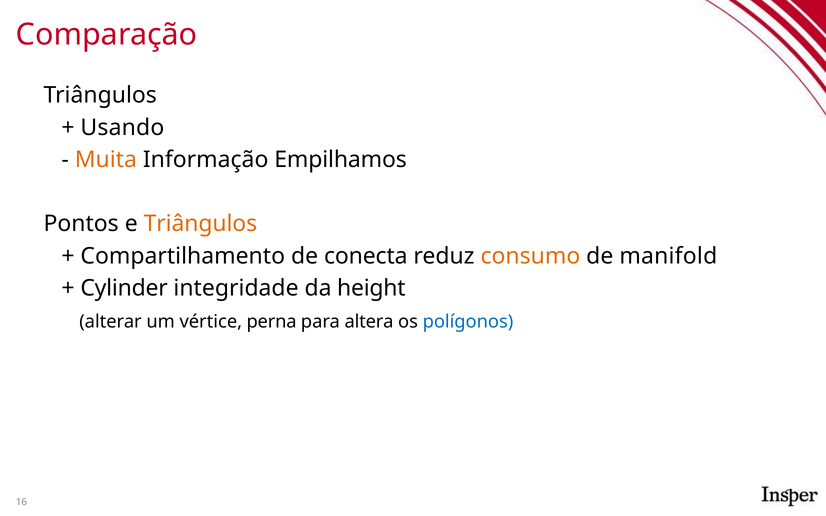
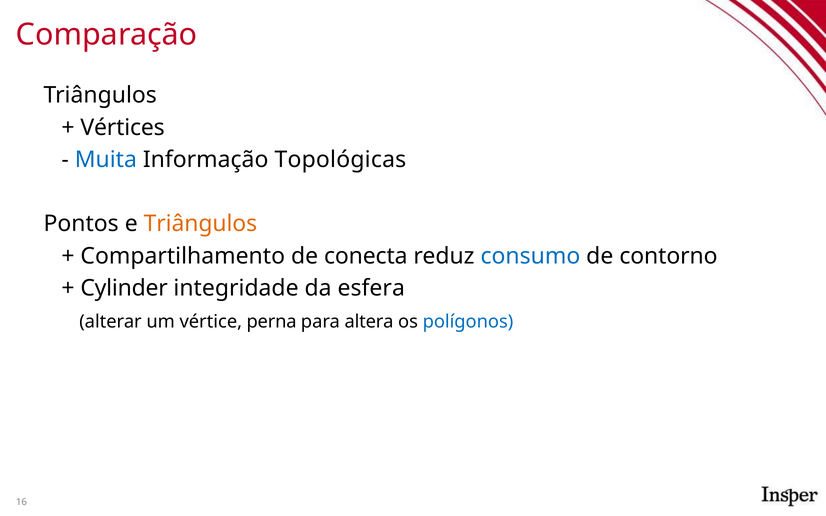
Usando: Usando -> Vértices (123, 128)
Muita colour: orange -> blue (106, 160)
Empilhamos: Empilhamos -> Topológicas (340, 160)
consumo colour: orange -> blue (530, 256)
manifold: manifold -> contorno (668, 256)
height: height -> esfera (371, 288)
